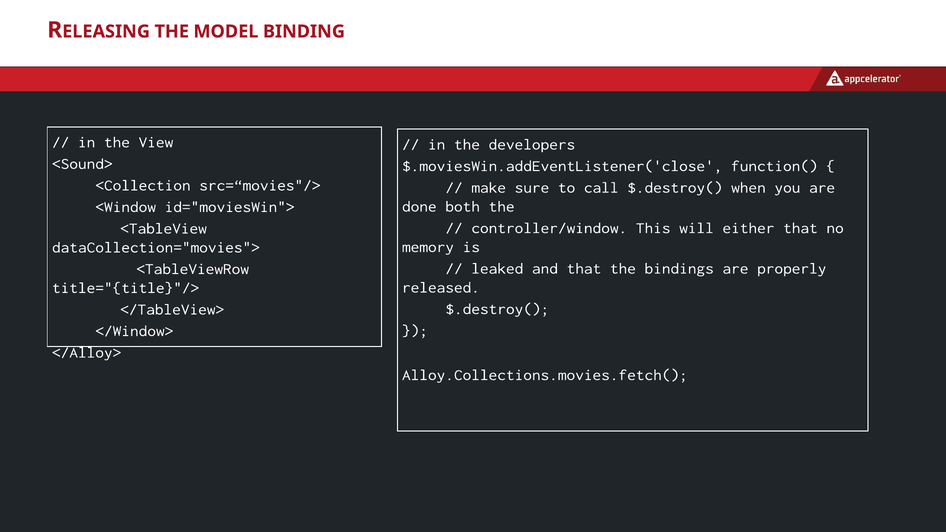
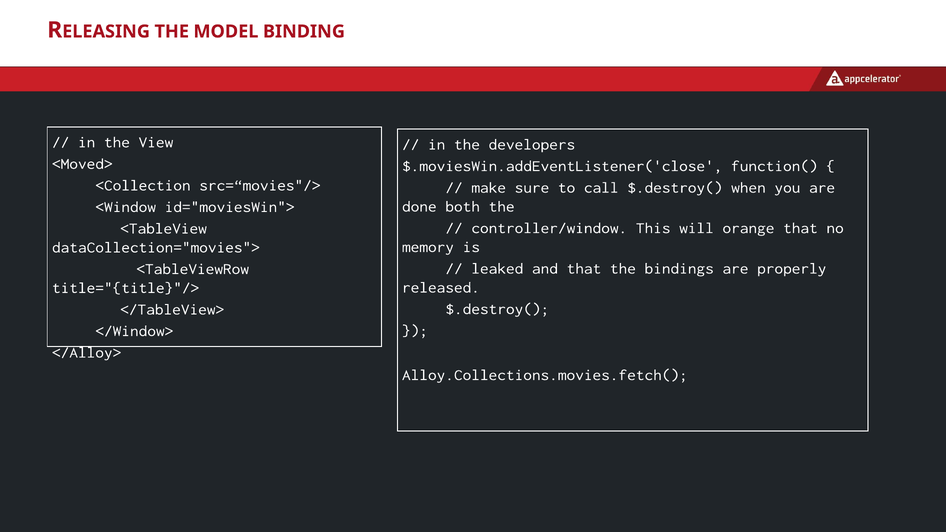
<Sound>: <Sound> -> <Moved> (82, 164)
either: either -> orange (748, 228)
